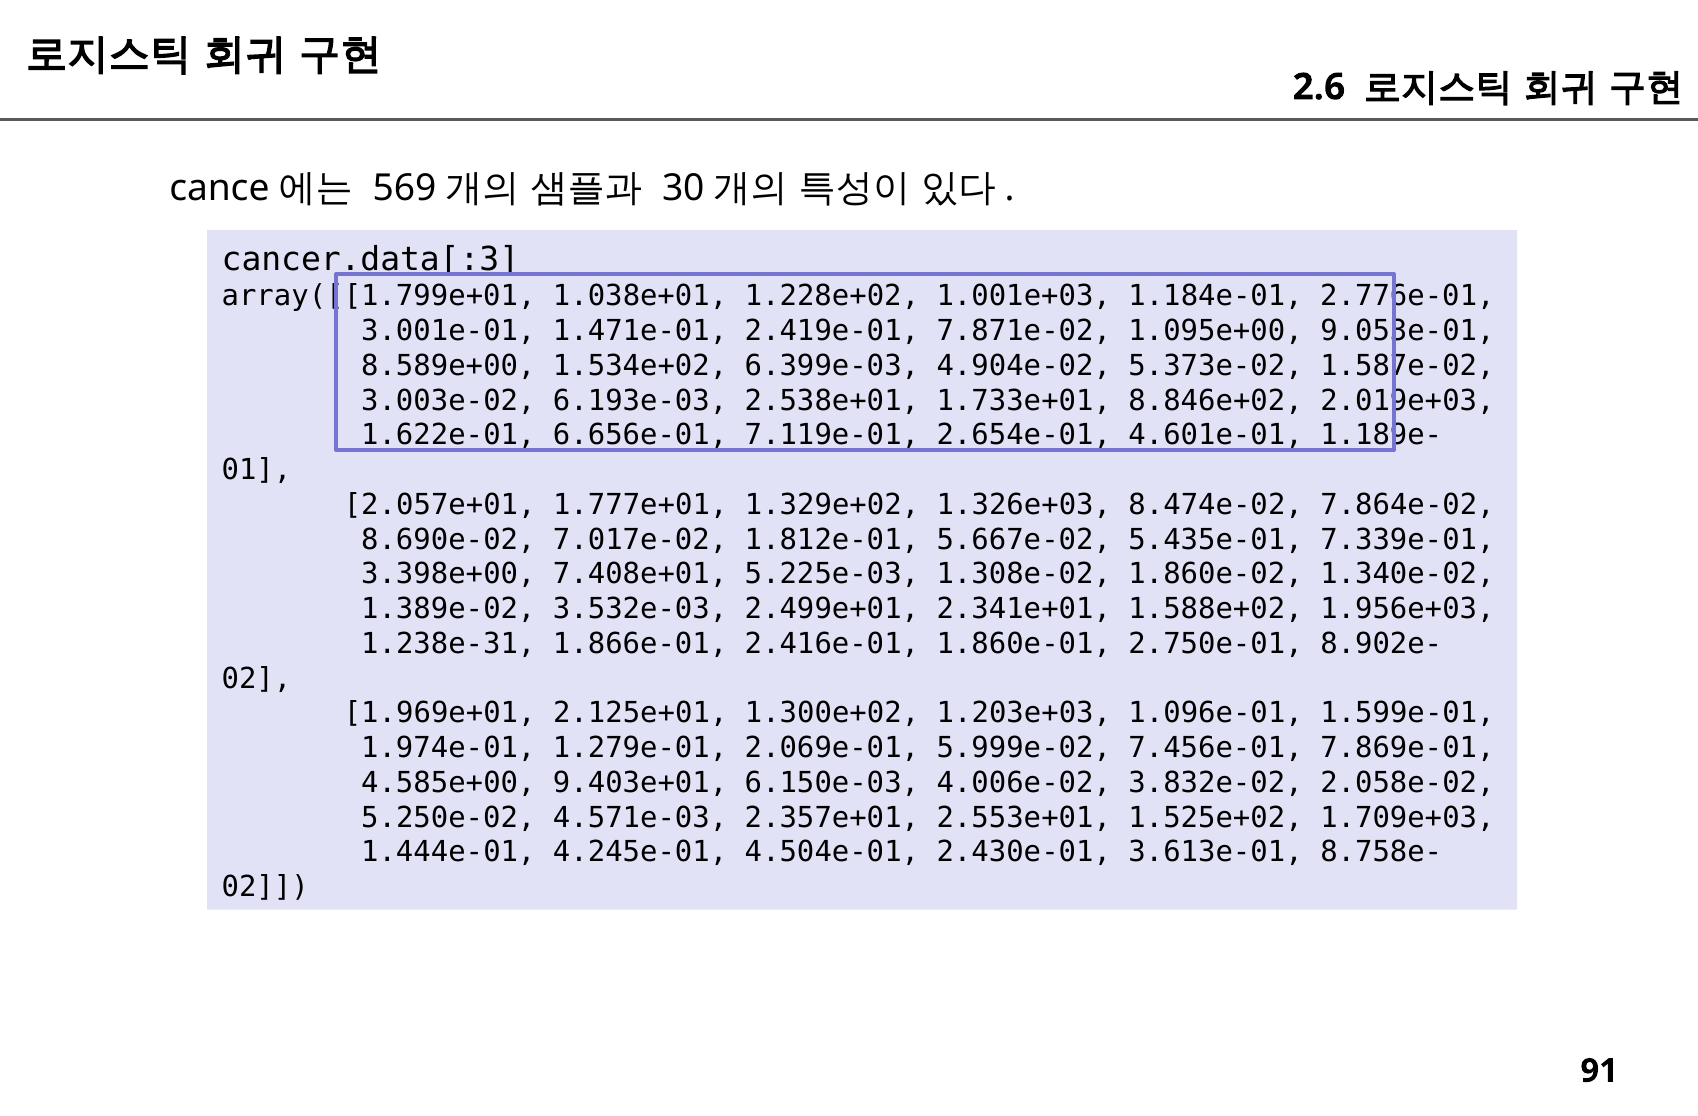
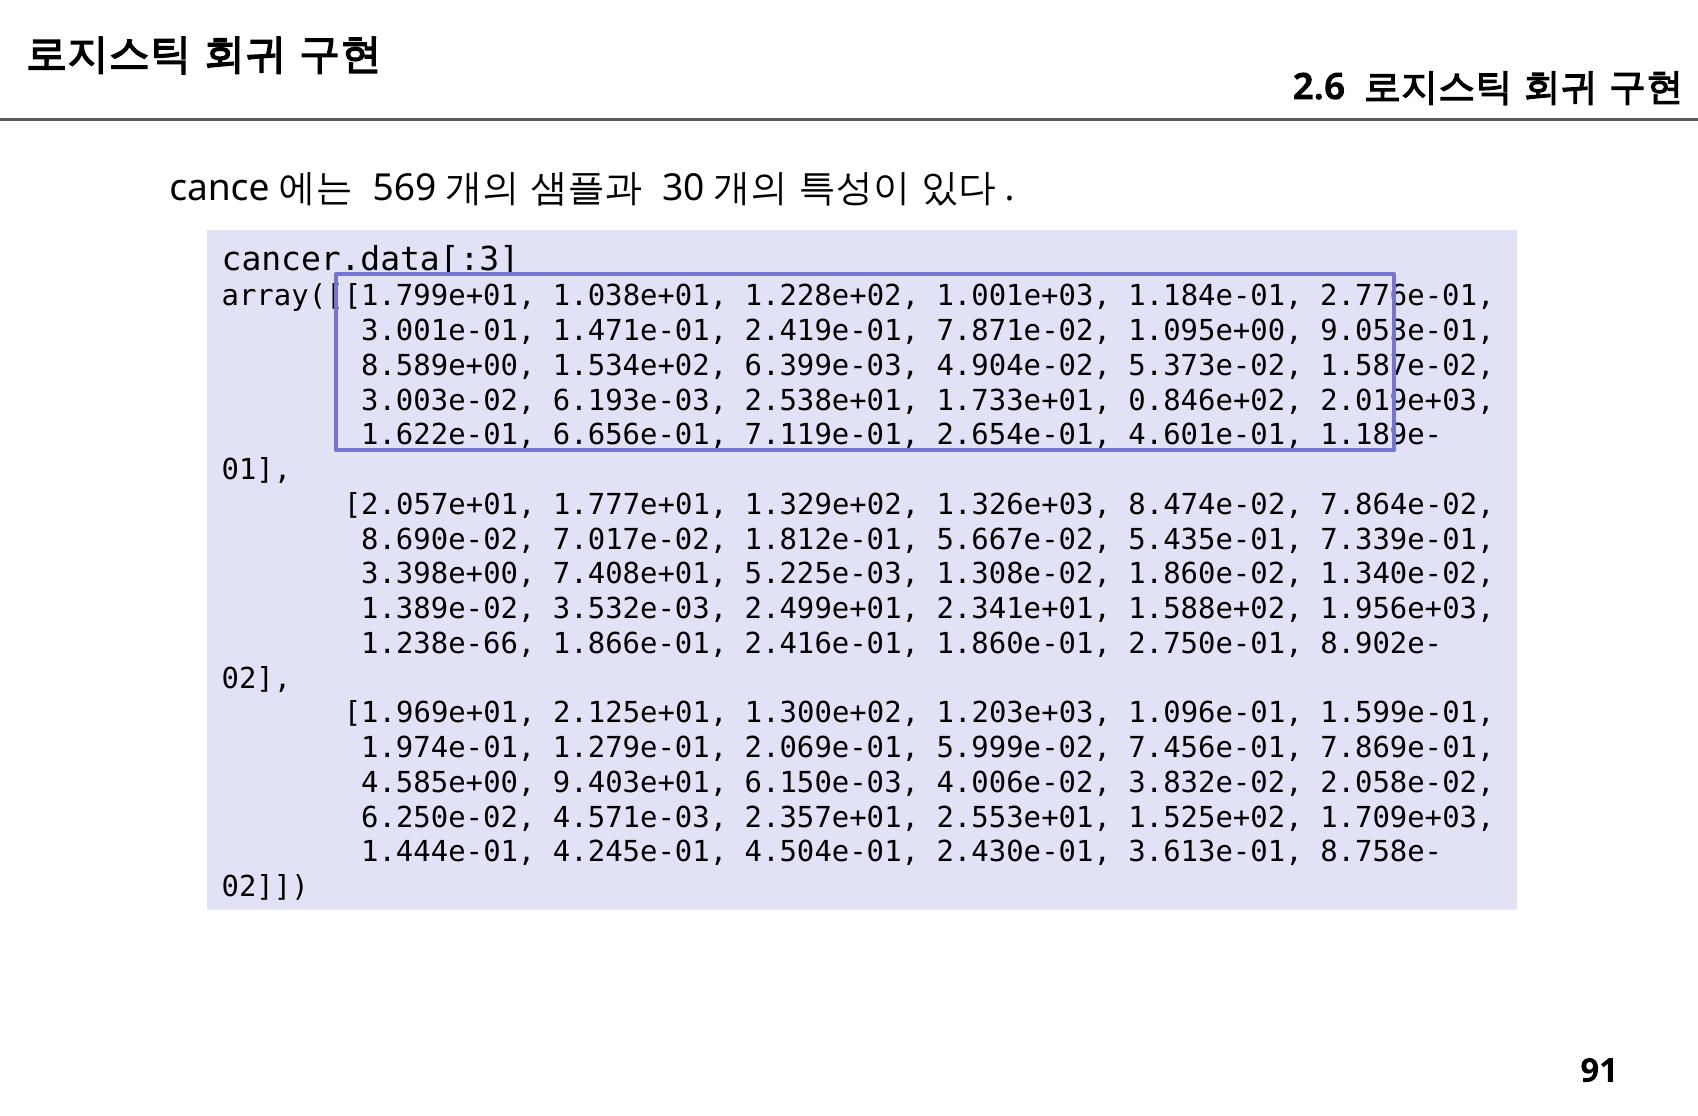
8.846e+02: 8.846e+02 -> 0.846e+02 (1216, 400)
1.238e-31: 1.238e-31 -> 1.238e-66 (448, 643)
5.250e-02: 5.250e-02 -> 6.250e-02 (448, 817)
